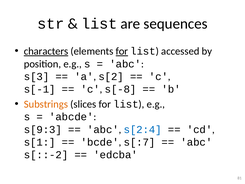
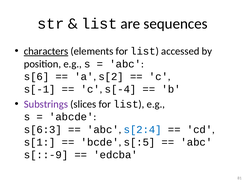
for underline: present -> none (122, 51)
s[3: s[3 -> s[6 (37, 76)
s[-8: s[-8 -> s[-4 (121, 89)
Substrings colour: orange -> purple (46, 104)
s[9:3: s[9:3 -> s[6:3 (43, 129)
s[:7: s[:7 -> s[:5 (139, 142)
s[::-2: s[::-2 -> s[::-9 (46, 155)
